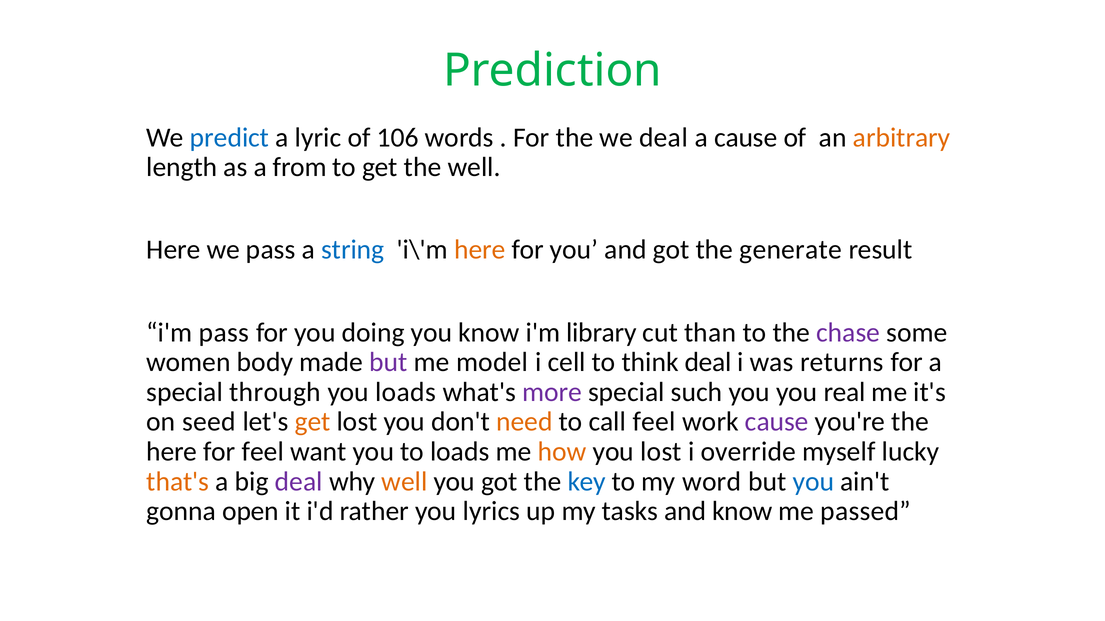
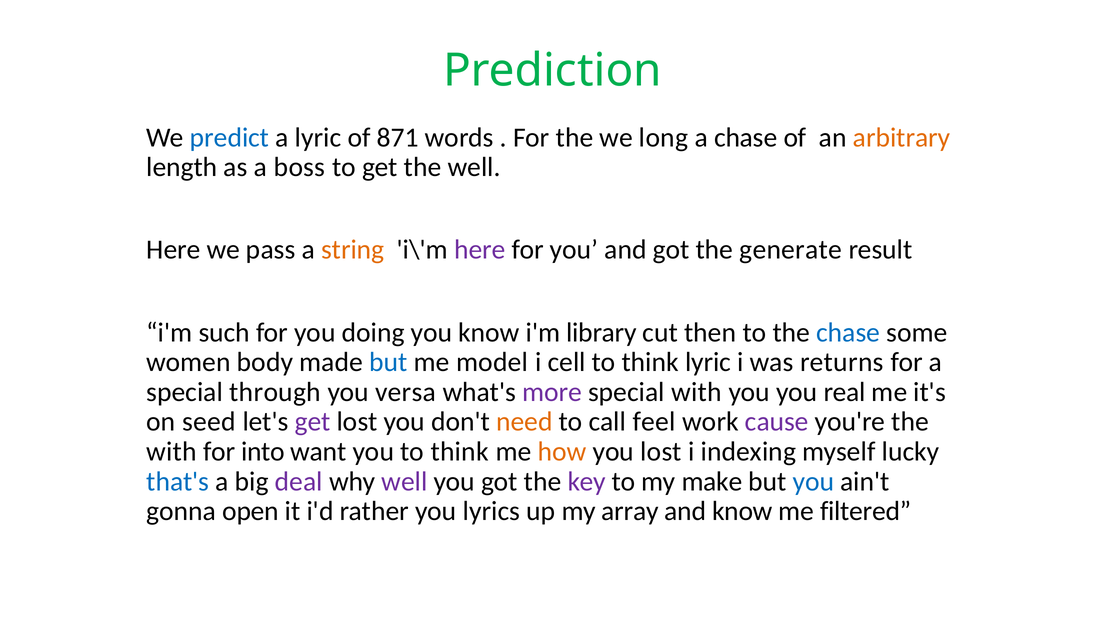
106: 106 -> 871 (398, 138)
we deal: deal -> long (664, 138)
a cause: cause -> chase (746, 138)
from: from -> boss (299, 167)
string colour: blue -> orange (353, 250)
here colour: orange -> purple (480, 250)
i'm pass: pass -> such (224, 333)
than: than -> then (710, 333)
chase colour: purple -> blue (848, 333)
but colour: purple -> blue (388, 363)
think deal: deal -> lyric (708, 363)
you loads: loads -> versa (406, 392)
special such: such -> with (697, 392)
get colour: orange -> purple (313, 422)
here: here -> with (172, 452)
for feel: feel -> into (263, 452)
you to loads: loads -> think (460, 452)
override: override -> indexing (748, 452)
that's colour: orange -> blue (178, 482)
well colour: orange -> purple (404, 482)
key colour: blue -> purple (587, 482)
word: word -> make (712, 482)
tasks: tasks -> array (630, 512)
passed: passed -> filtered (866, 512)
